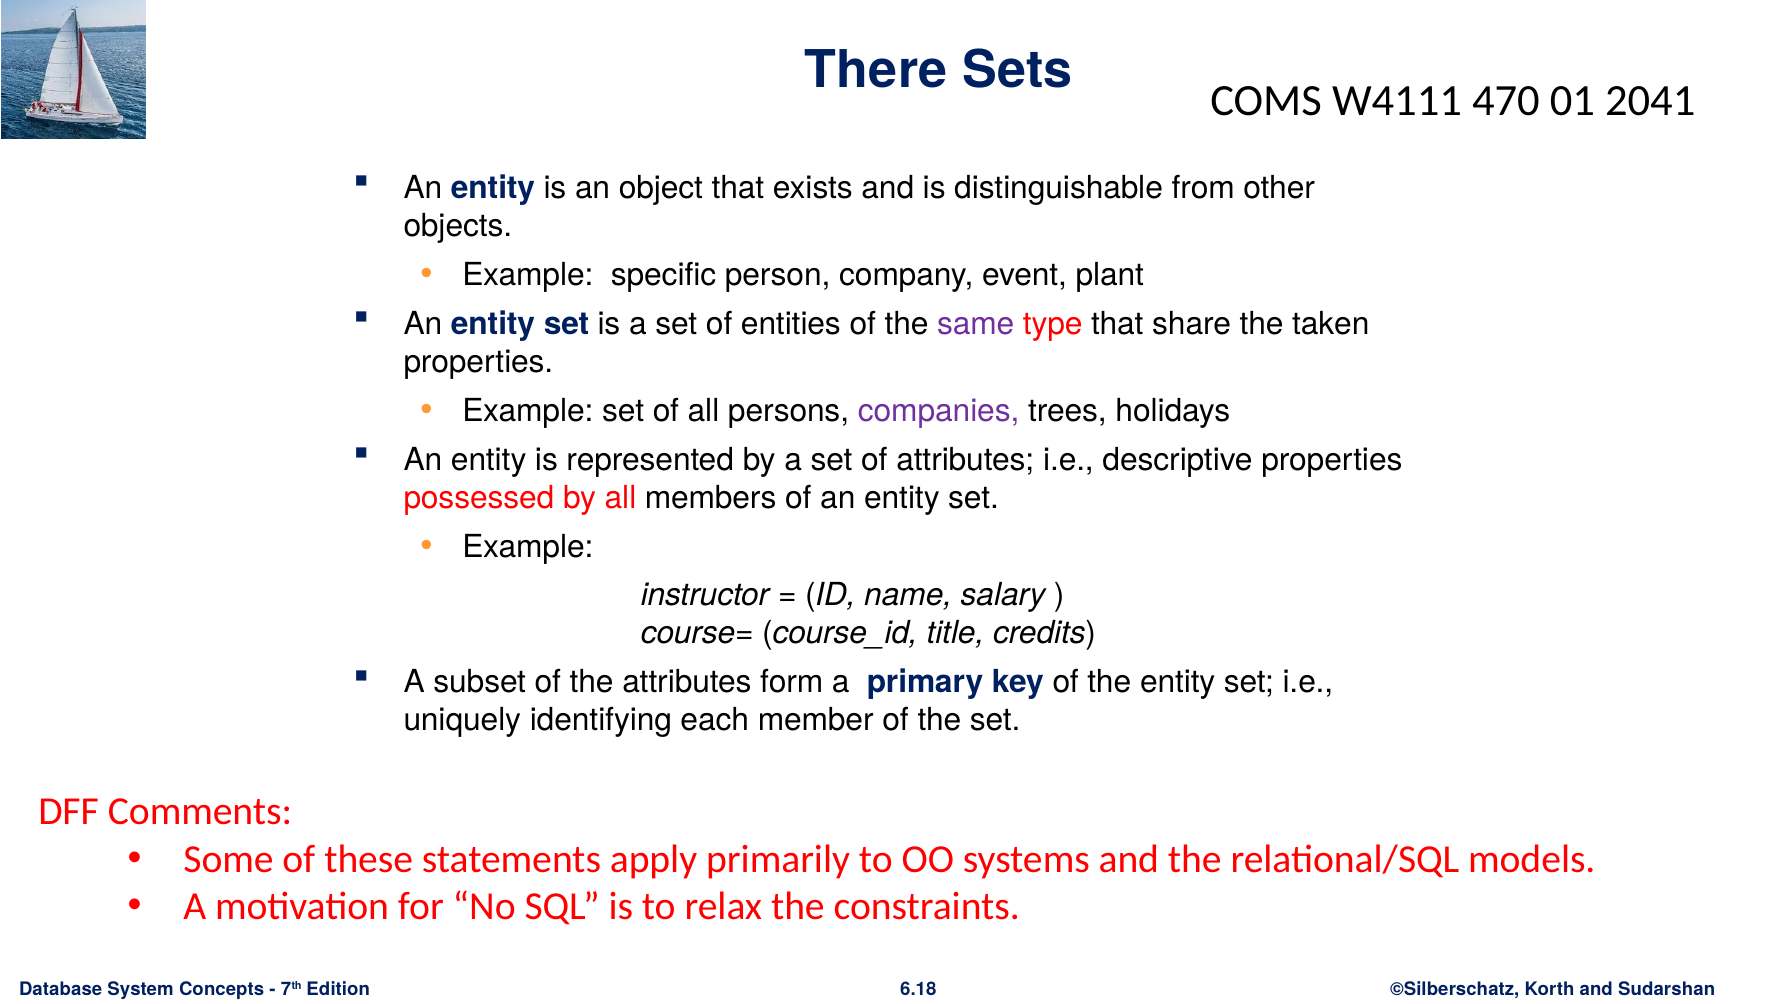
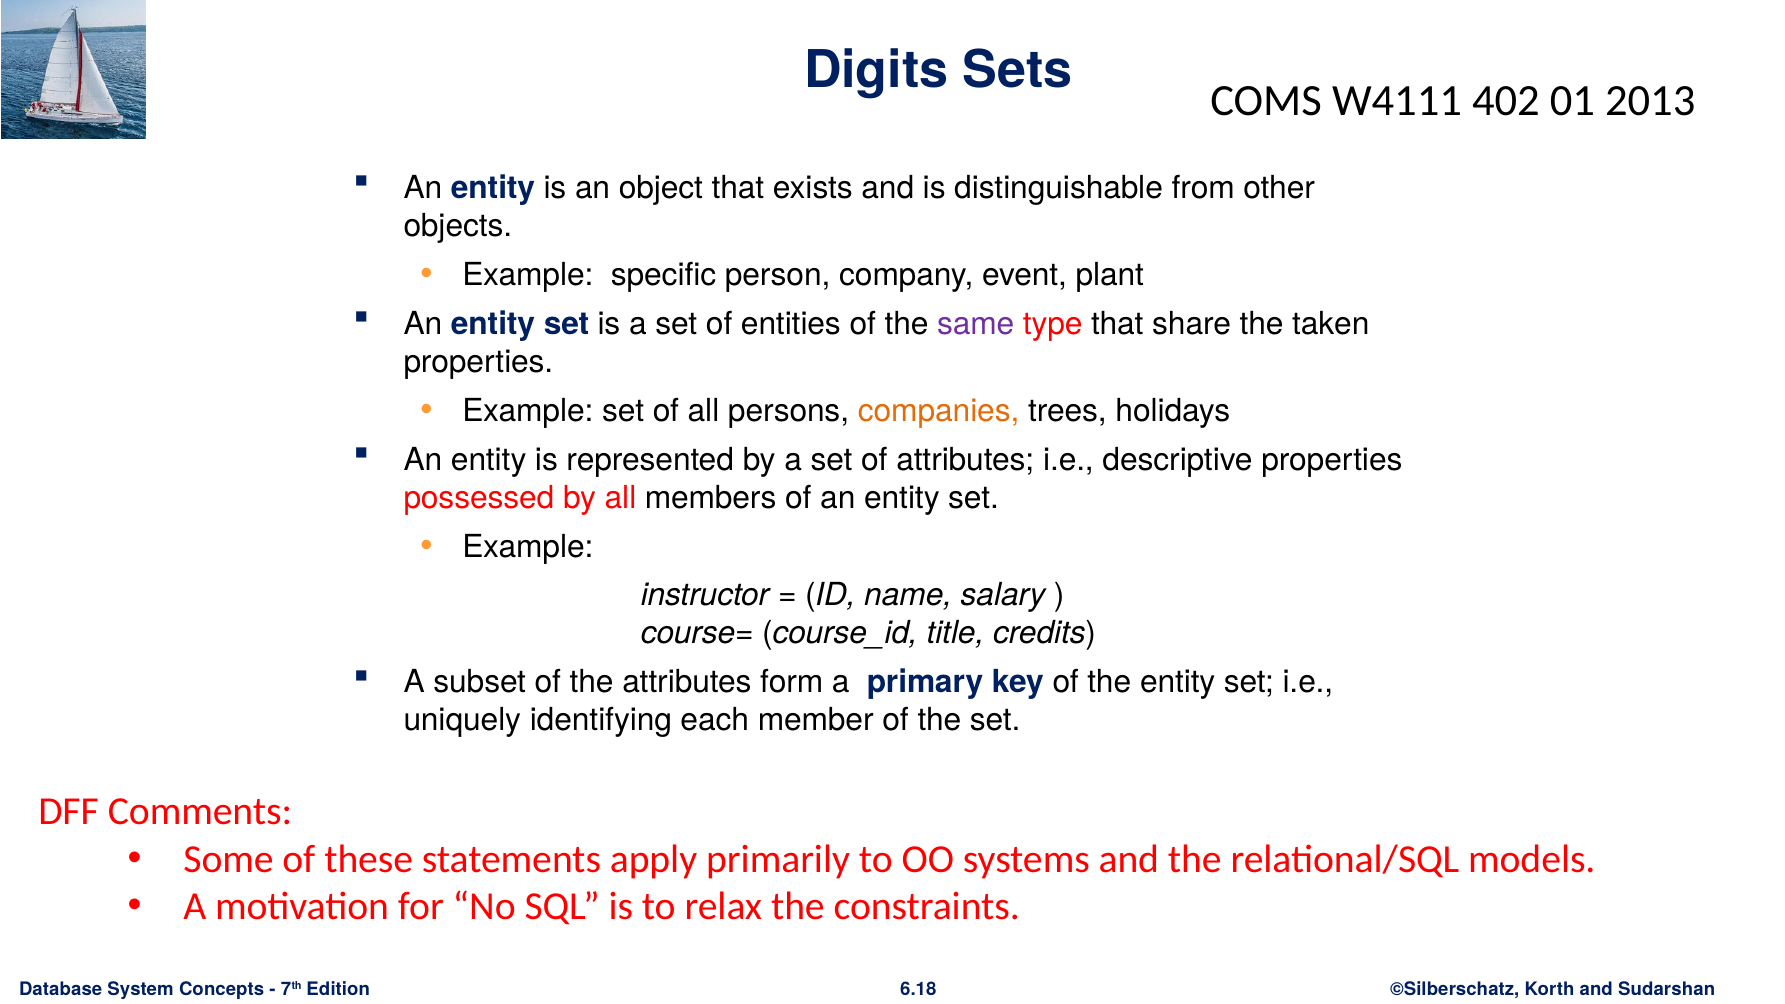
There: There -> Digits (876, 70)
470: 470 -> 402 (1506, 100)
2041: 2041 -> 2013 (1650, 100)
companies colour: purple -> orange (939, 411)
